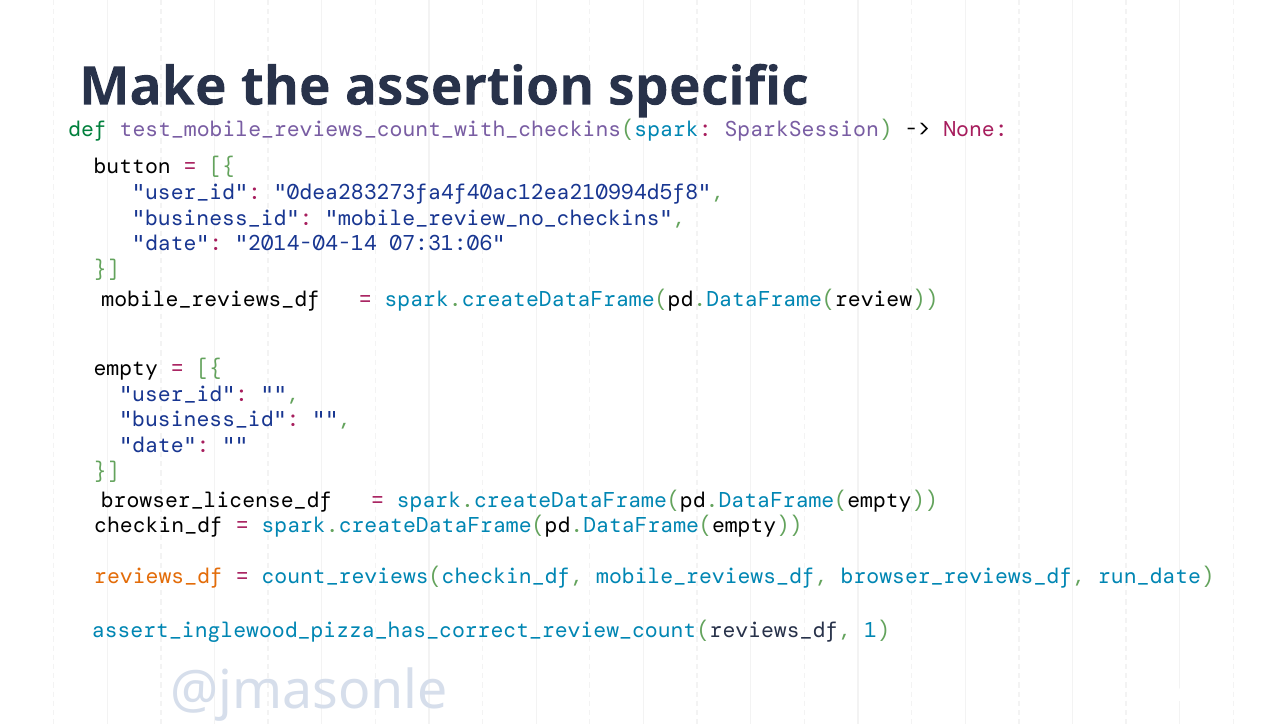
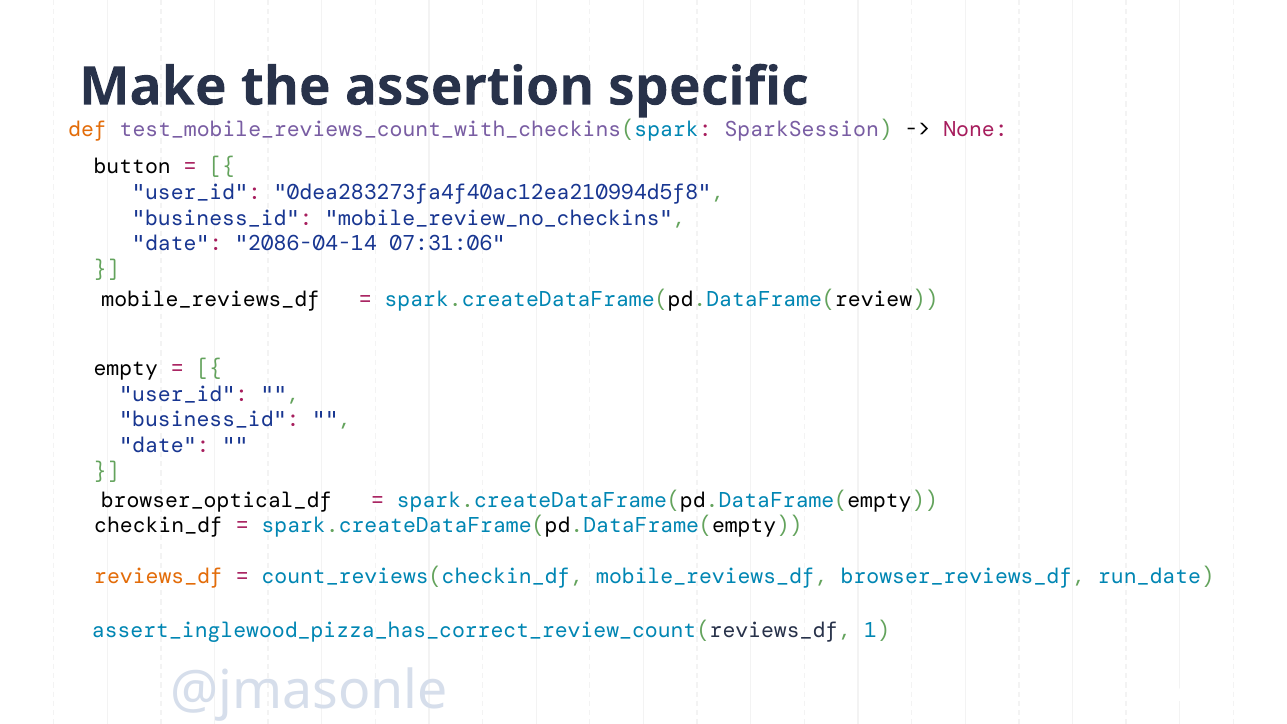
def colour: green -> orange (87, 130)
2014-04-14: 2014-04-14 -> 2086-04-14 (306, 244)
browser_license_df: browser_license_df -> browser_optical_df (217, 500)
